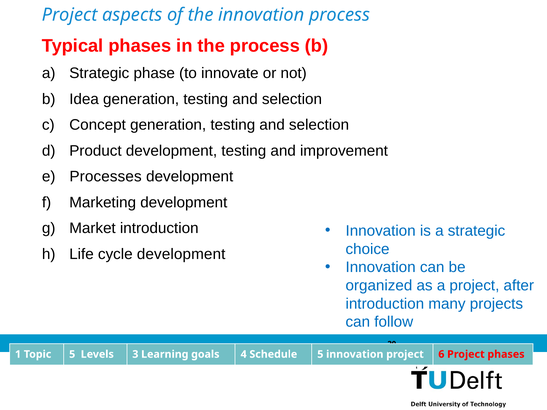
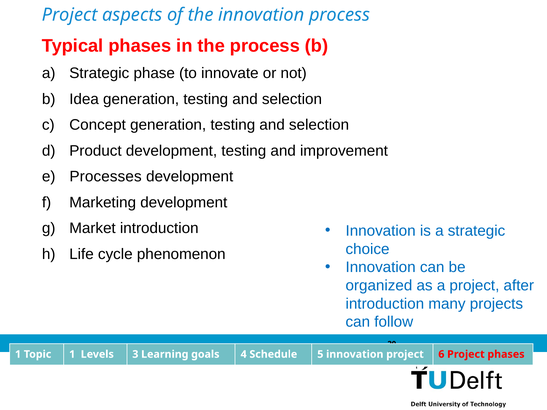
cycle development: development -> phenomenon (181, 254)
Topic 5: 5 -> 1 (72, 354)
